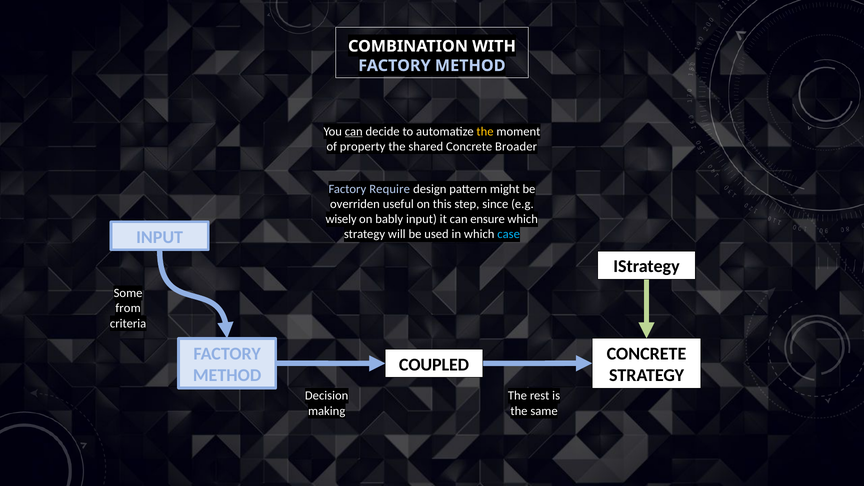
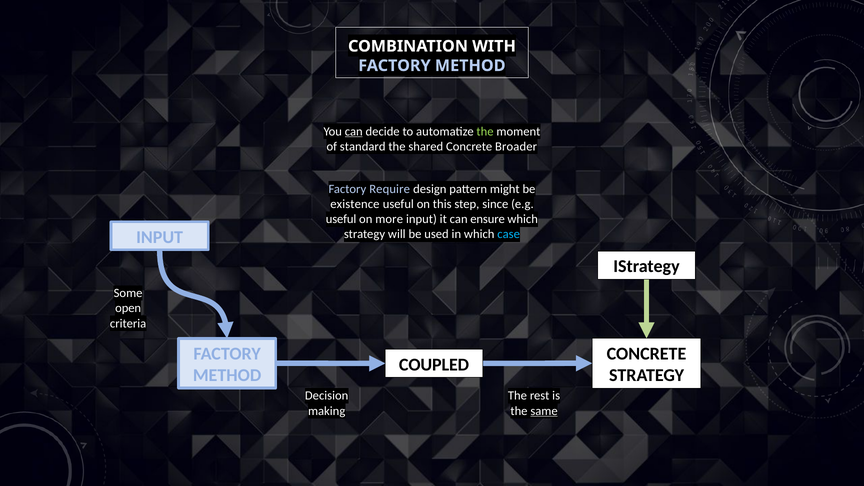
the colour: yellow -> light green (485, 131)
property: property -> standard (363, 147)
overriden: overriden -> existence (355, 204)
wisely: wisely -> useful (341, 219)
bably: bably -> more (389, 219)
from: from -> open (128, 308)
same underline: none -> present (544, 411)
